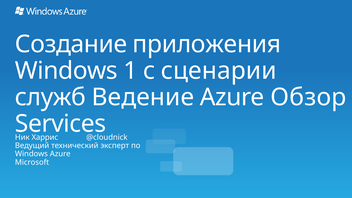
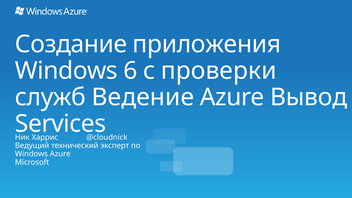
1: 1 -> 6 (130, 71)
сценарии: сценарии -> проверки (219, 71)
Обзор: Обзор -> Вывод (309, 97)
